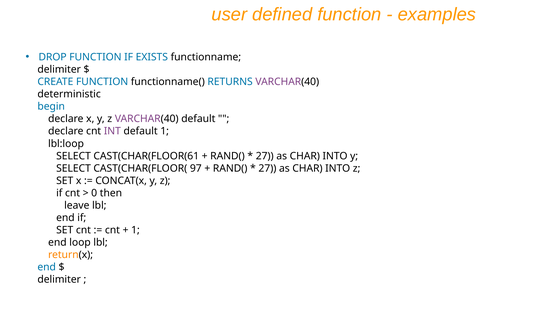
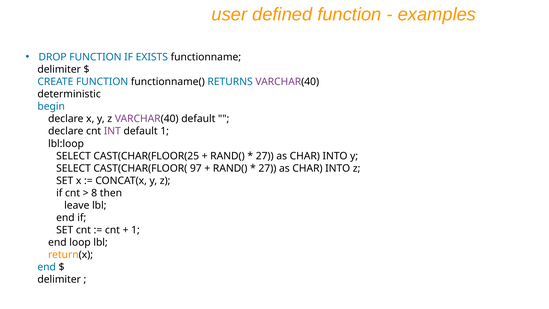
CAST(CHAR(FLOOR(61: CAST(CHAR(FLOOR(61 -> CAST(CHAR(FLOOR(25 (146, 156)
0: 0 -> 8 (94, 193)
